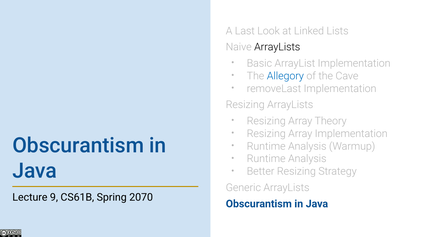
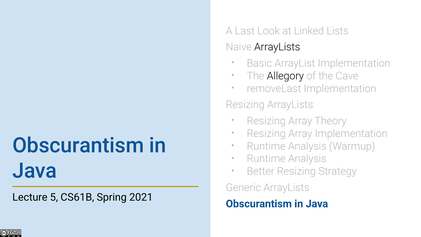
Allegory colour: blue -> black (285, 76)
9: 9 -> 5 (54, 197)
2070: 2070 -> 2021 (141, 197)
